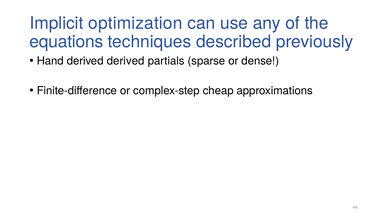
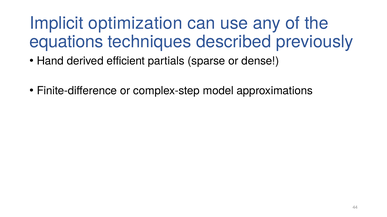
derived derived: derived -> efficient (126, 61)
cheap: cheap -> model (218, 91)
